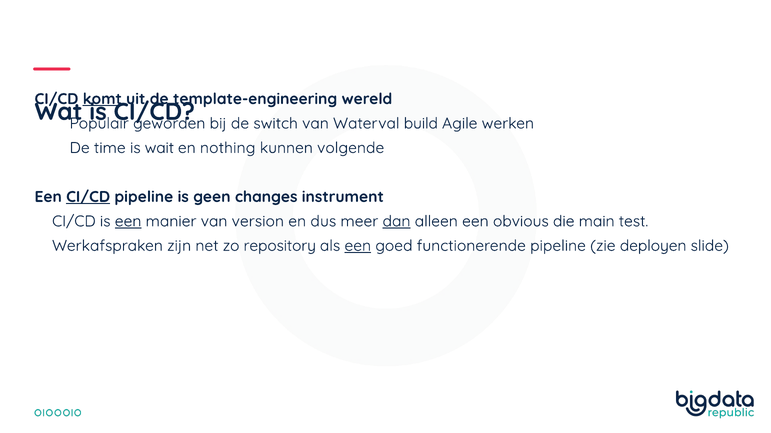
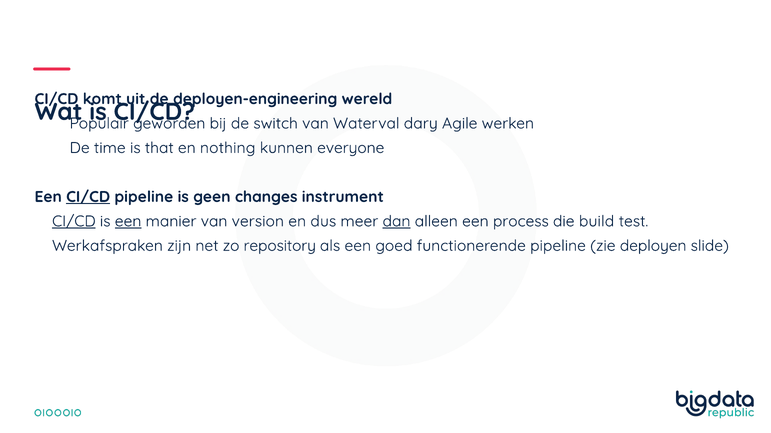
komt underline: present -> none (102, 99)
template-engineering: template-engineering -> deployen-engineering (255, 99)
build: build -> dary (421, 124)
wait: wait -> that (159, 148)
volgende: volgende -> everyone (351, 148)
CI/CD underline: none -> present (74, 222)
obvious: obvious -> process (521, 222)
main: main -> build (597, 222)
een underline: present -> none (358, 246)
